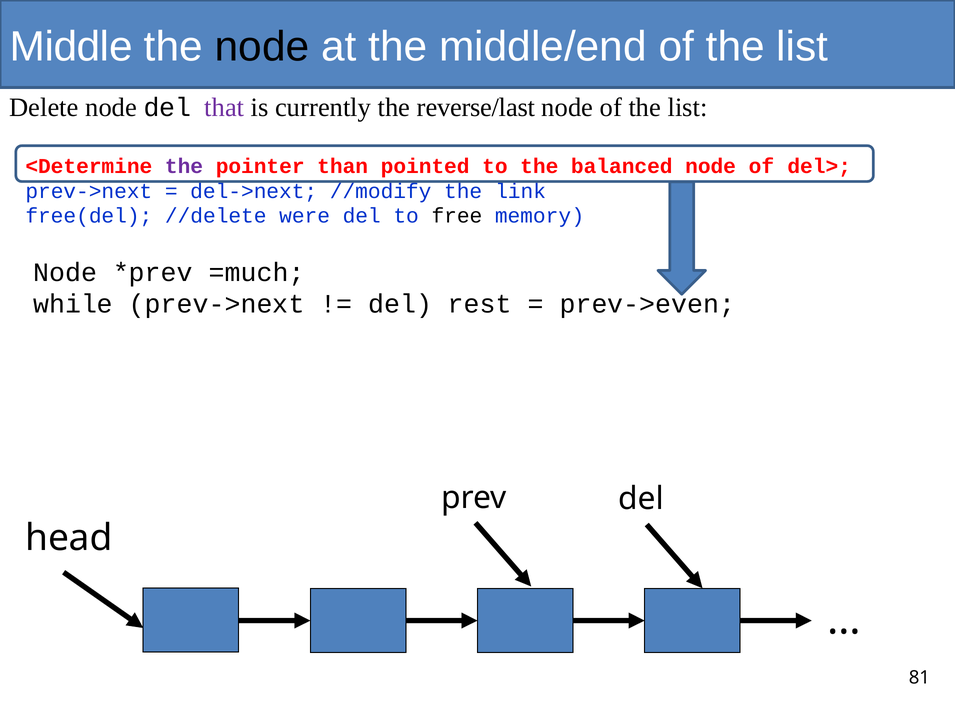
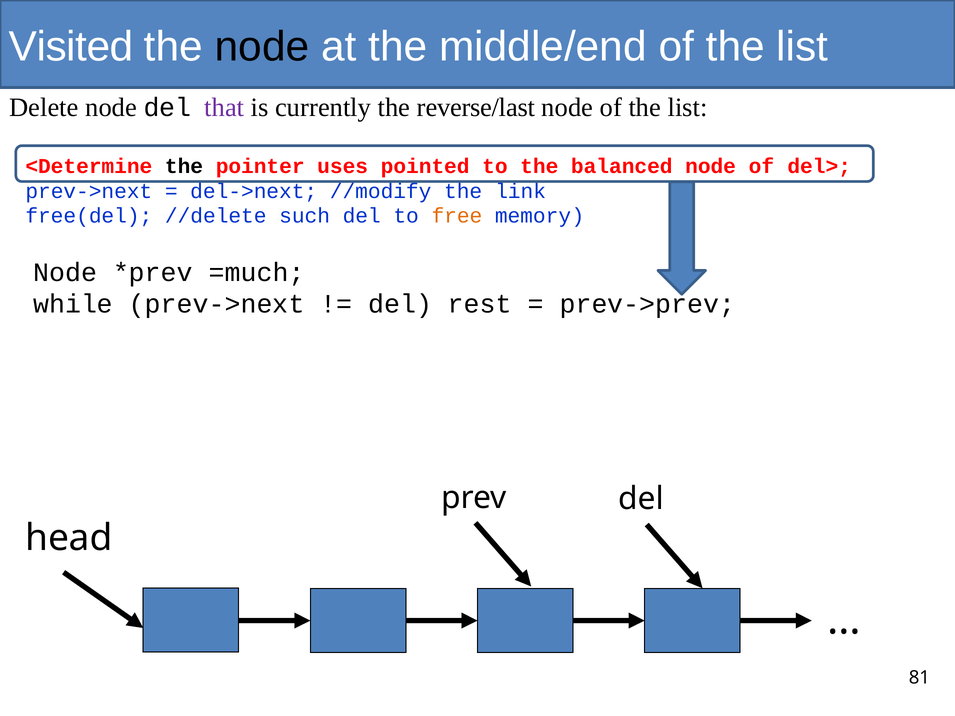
Middle: Middle -> Visited (71, 47)
the colour: purple -> black (184, 167)
than: than -> uses (343, 167)
were: were -> such (305, 216)
free colour: black -> orange (457, 216)
prev->even: prev->even -> prev->prev (647, 304)
